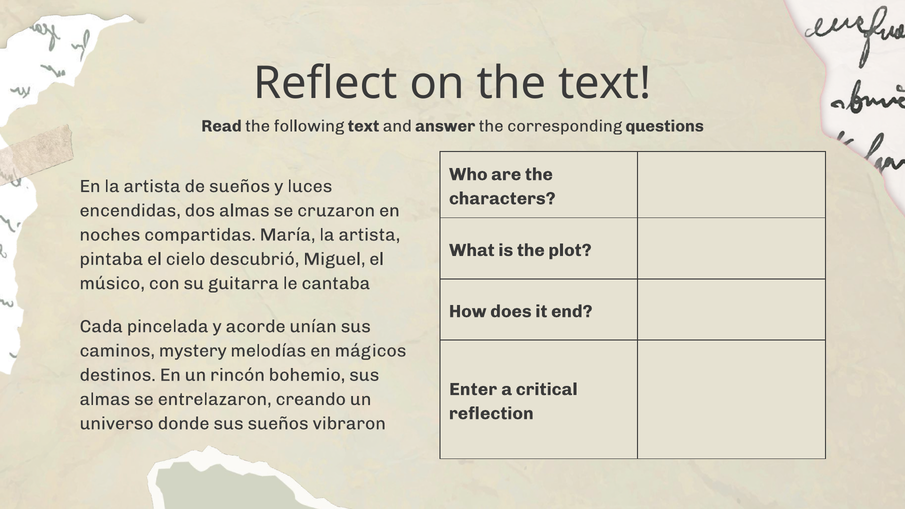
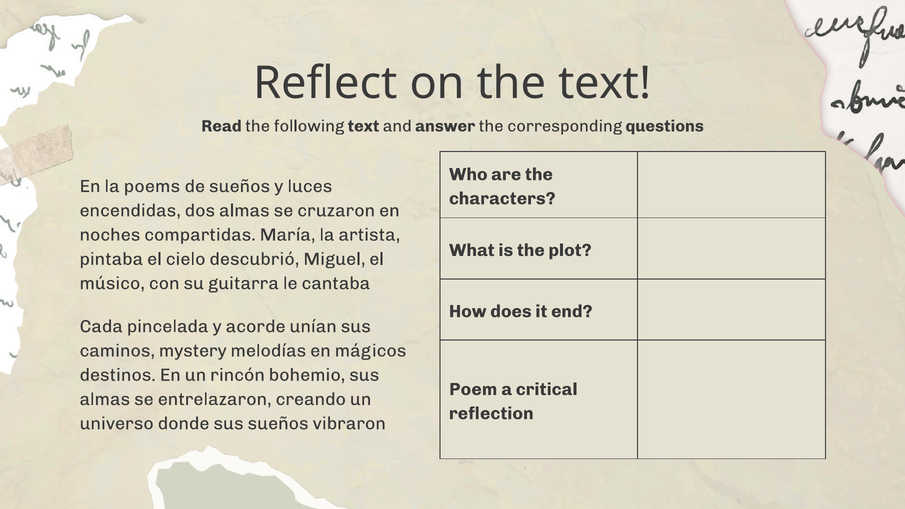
En la artista: artista -> poems (152, 186)
Enter: Enter -> Poem (473, 389)
